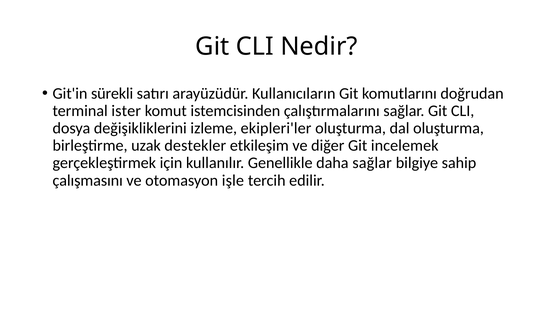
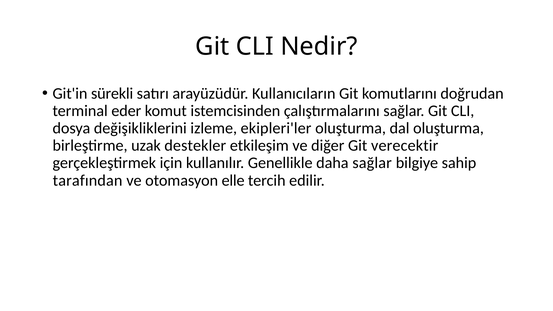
ister: ister -> eder (126, 111)
incelemek: incelemek -> verecektir (405, 146)
çalışmasını: çalışmasını -> tarafından (88, 180)
işle: işle -> elle (233, 180)
